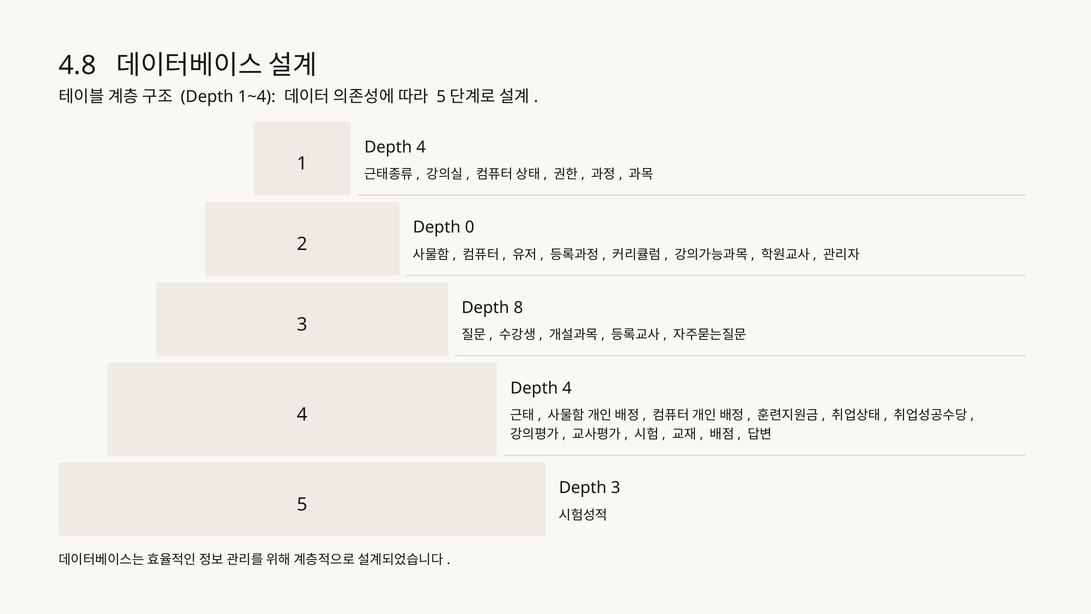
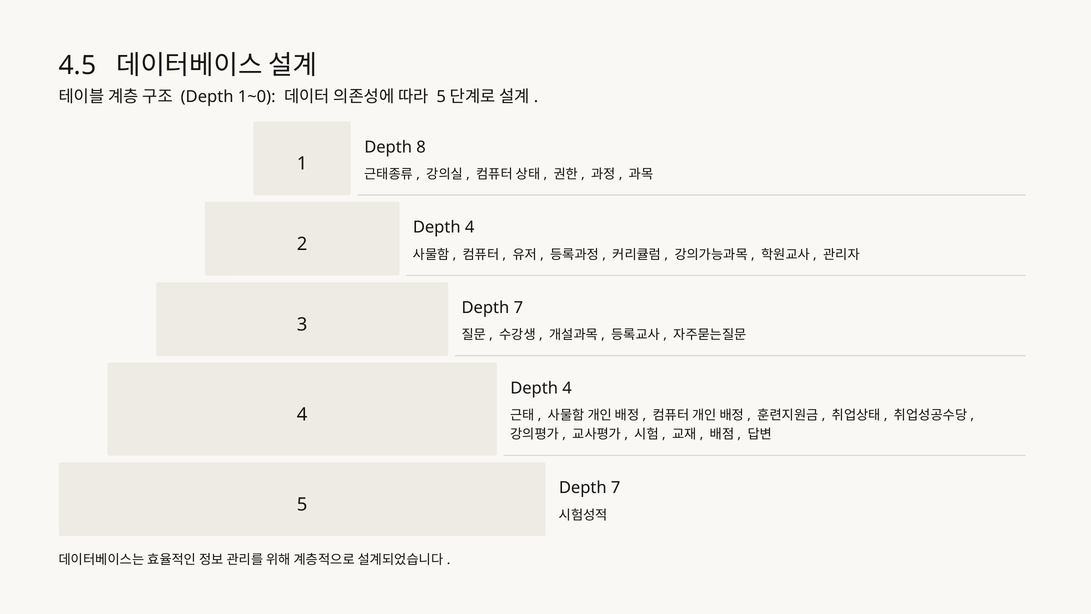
4.8: 4.8 -> 4.5 (78, 66)
1~4: 1~4 -> 1~0 (257, 97)
4: 4 -> 8 (421, 147)
0: 0 -> 4 (470, 227)
8: 8 -> 7 (518, 308)
3: 3 -> 7 (616, 488)
